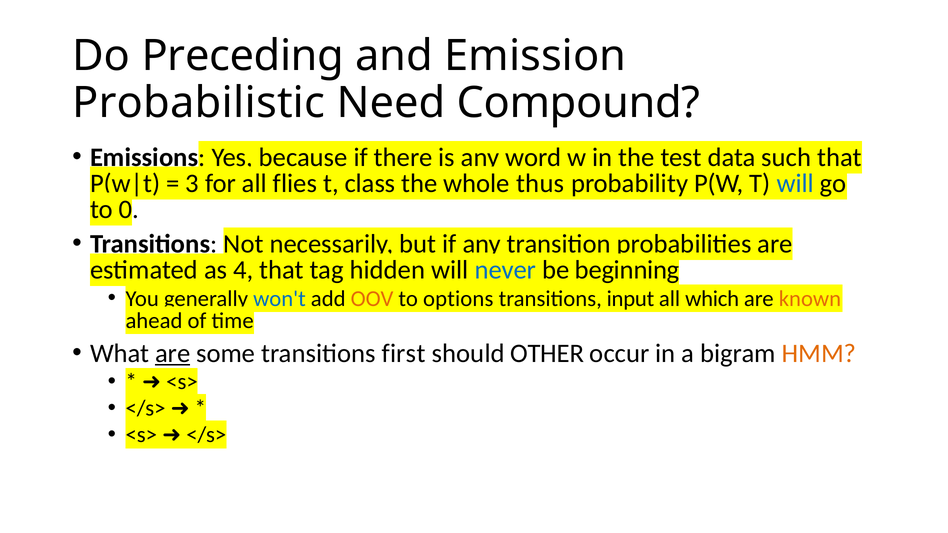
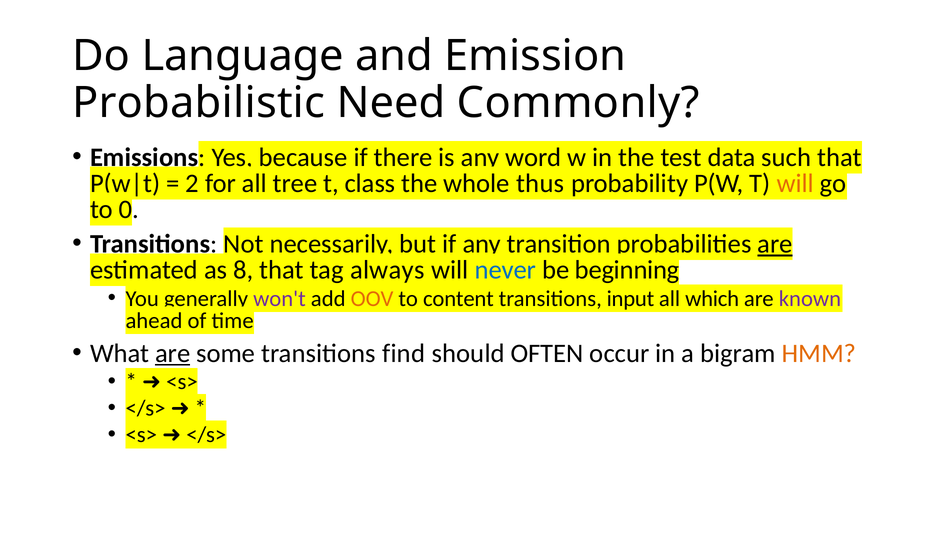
Preceding: Preceding -> Language (243, 56)
Compound: Compound -> Commonly (578, 103)
3: 3 -> 2 (192, 183)
flies: flies -> tree (295, 183)
will colour: blue -> orange (795, 183)
are underline: none -> present (775, 244)
4: 4 -> 8 (243, 270)
hidden: hidden -> always (387, 270)
won't colour: blue -> purple (279, 299)
options: options -> content (458, 299)
known colour: orange -> purple (810, 299)
first: first -> find (404, 353)
OTHER: OTHER -> OFTEN (547, 353)
